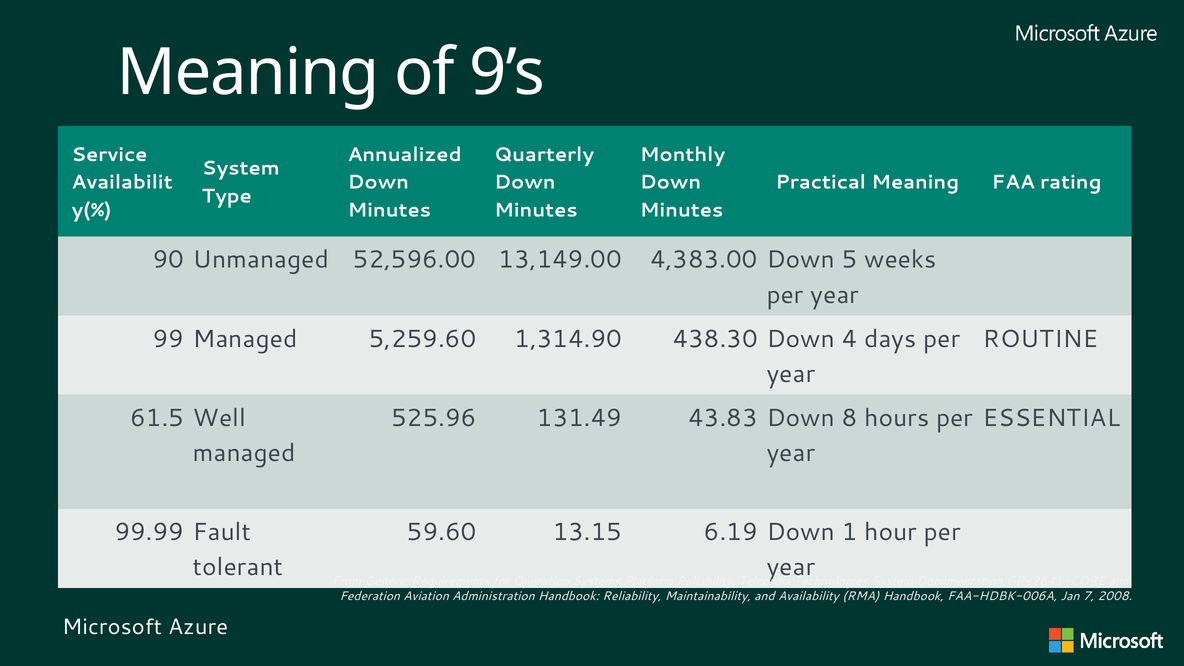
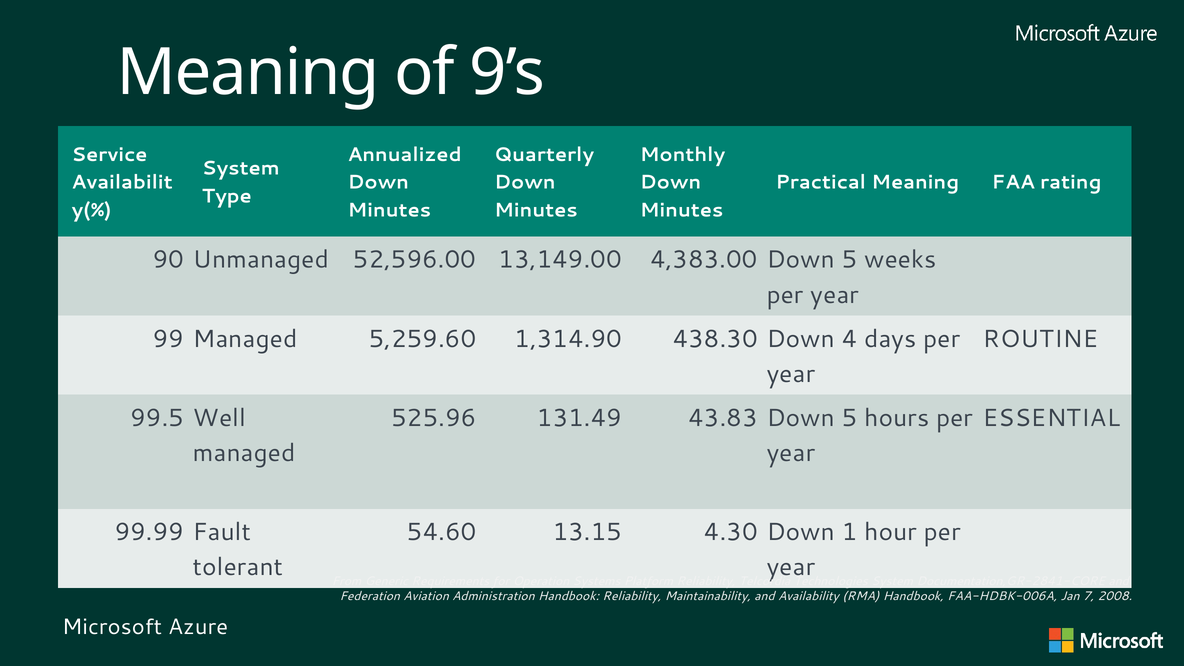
61.5: 61.5 -> 99.5 (157, 418)
43.83 Down 8: 8 -> 5 (850, 418)
59.60: 59.60 -> 54.60 (442, 532)
6.19: 6.19 -> 4.30 (731, 532)
